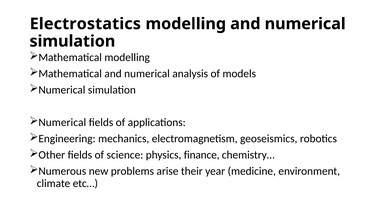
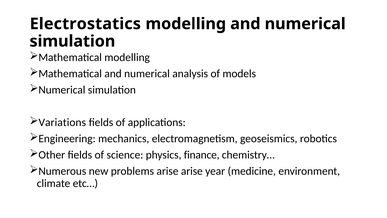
Numerical: Numerical -> Variations (62, 122)
arise their: their -> arise (192, 171)
